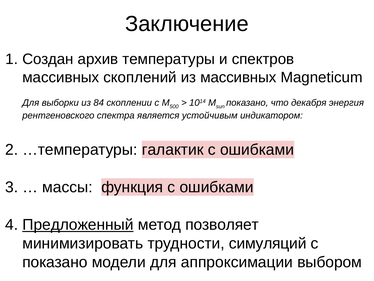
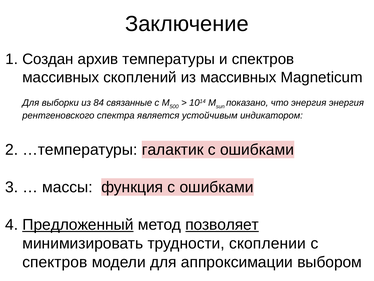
скоплении: скоплении -> связанные (129, 103)
что декабря: декабря -> энергия (309, 103)
позволяет underline: none -> present (222, 224)
симуляций: симуляций -> скоплении (268, 243)
показано: показано -> спектров (55, 262)
